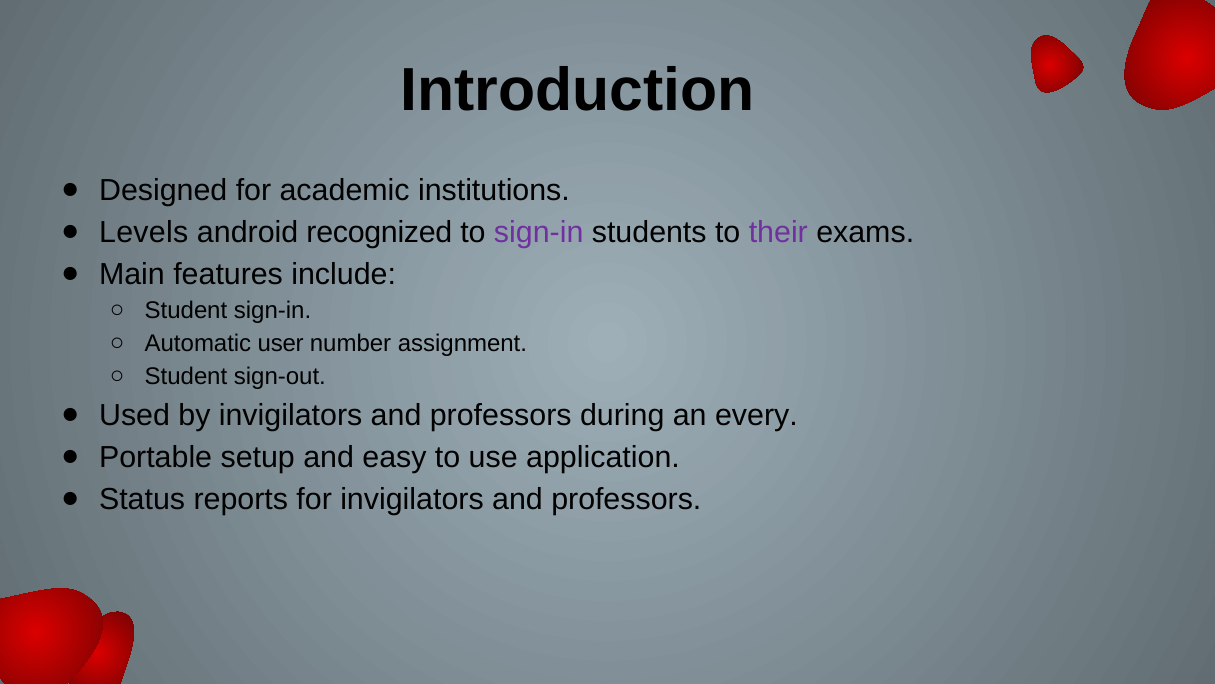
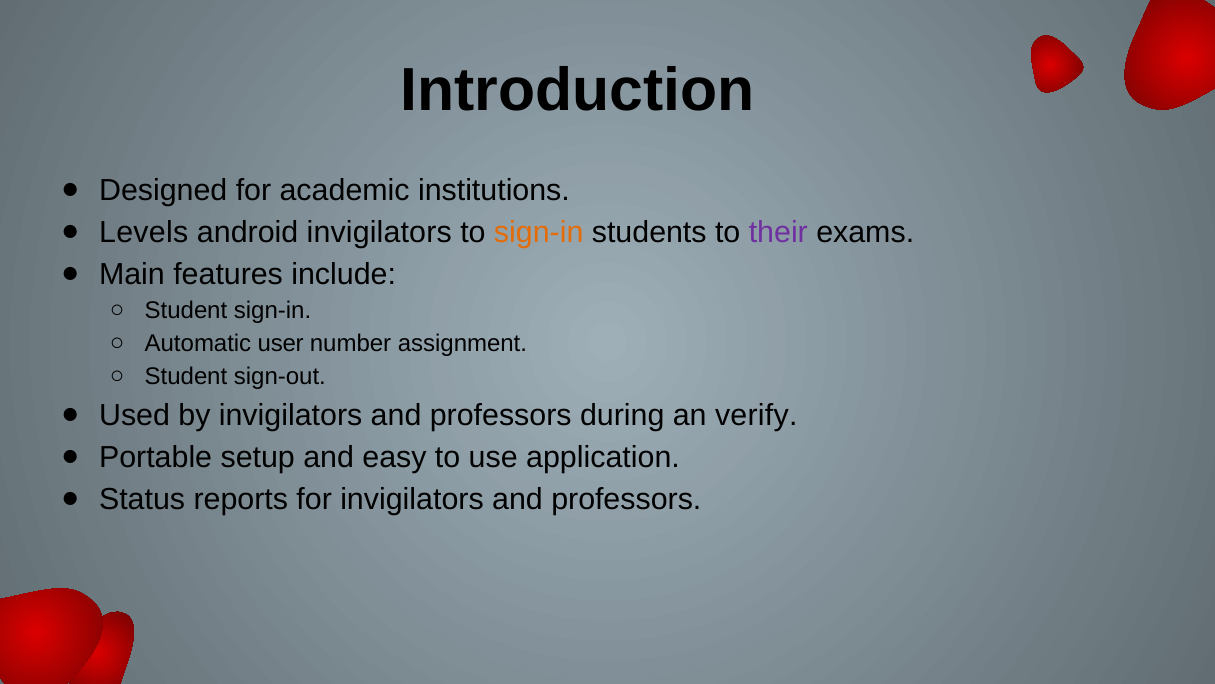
android recognized: recognized -> invigilators (379, 232)
sign-in colour: purple -> orange (539, 232)
every: every -> verify (756, 415)
